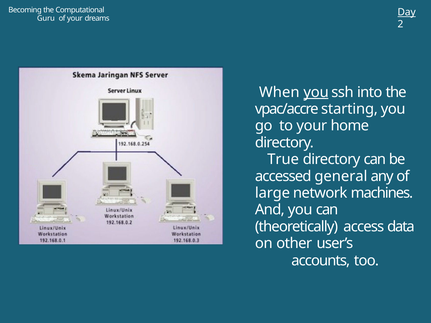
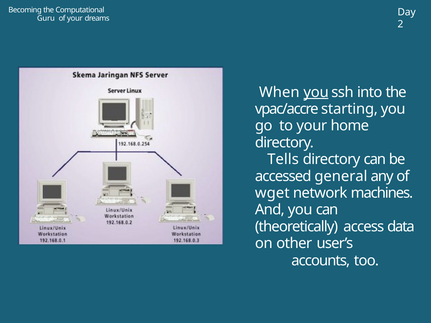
Day underline: present -> none (407, 12)
True: True -> Tells (283, 160)
large: large -> wget (272, 193)
